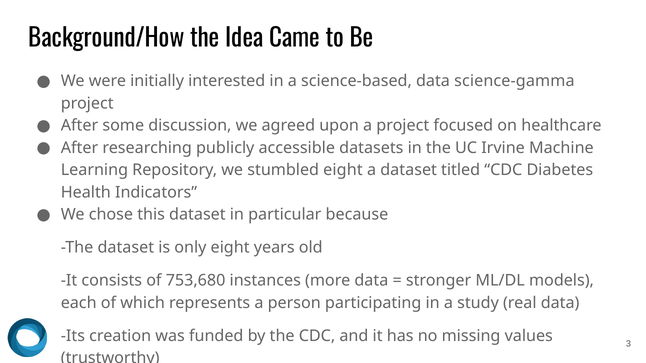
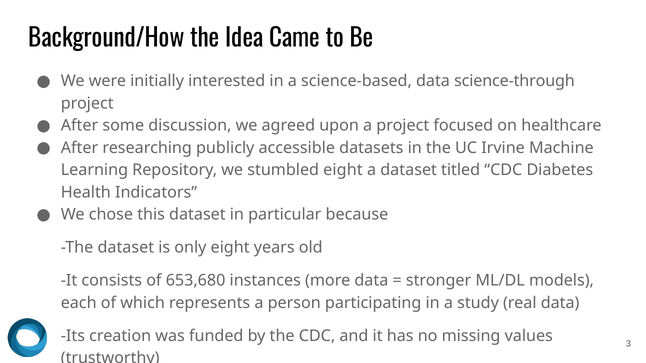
science-gamma: science-gamma -> science-through (515, 81)
753,680: 753,680 -> 653,680 (196, 281)
